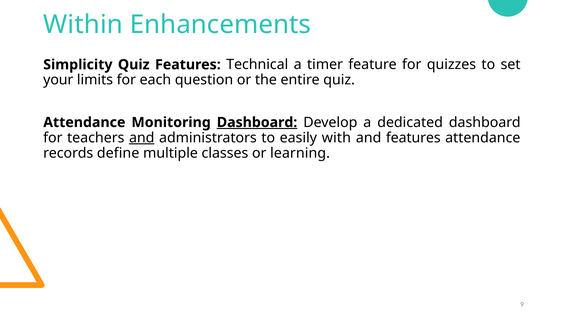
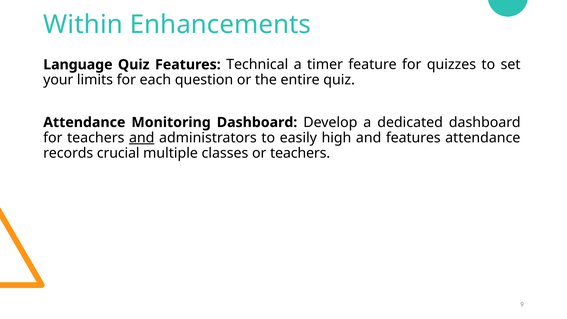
Simplicity: Simplicity -> Language (78, 65)
Dashboard underline: present -> none (257, 122)
with: with -> high (336, 138)
define: define -> crucial (118, 153)
or learning: learning -> teachers (300, 153)
